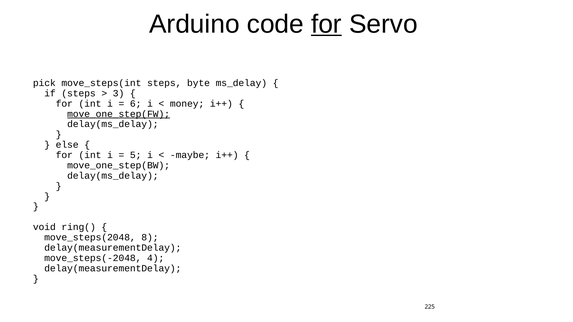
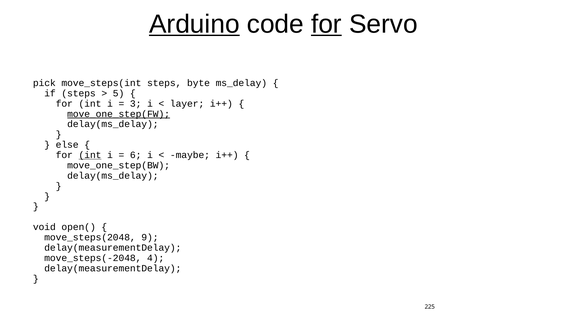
Arduino underline: none -> present (194, 24)
3: 3 -> 5 (119, 93)
6: 6 -> 3 (136, 104)
money: money -> layer (187, 104)
int underline: none -> present (90, 155)
5: 5 -> 6 (136, 155)
ring(: ring( -> open( (79, 227)
8: 8 -> 9 (150, 238)
